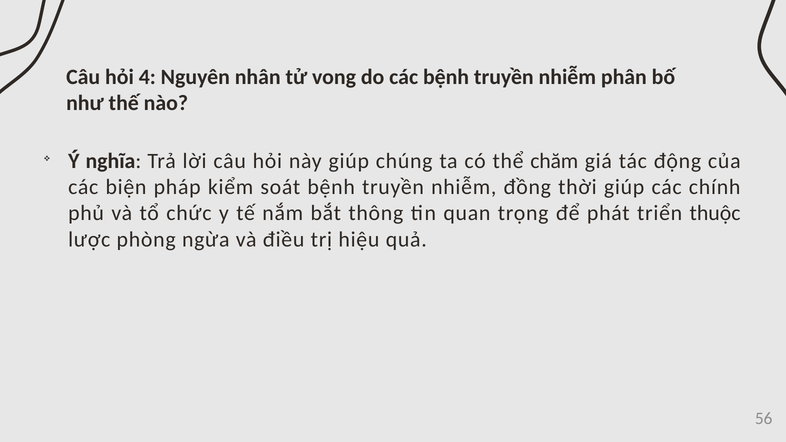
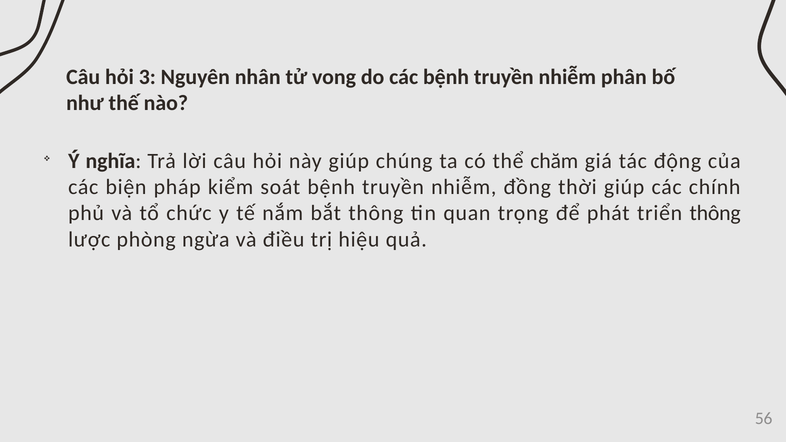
4: 4 -> 3 (147, 77)
triển thuộc: thuộc -> thông (715, 213)
